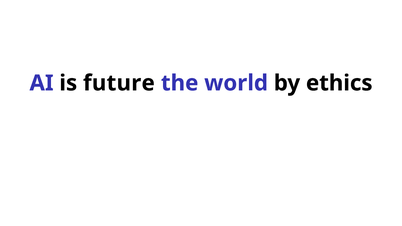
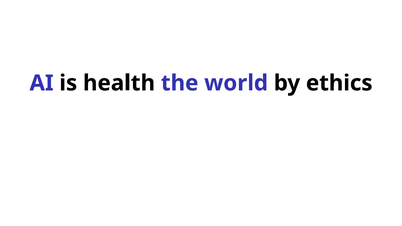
future: future -> health (119, 83)
